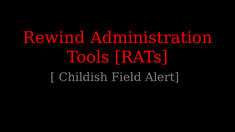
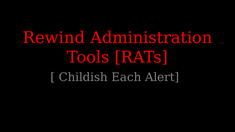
Field: Field -> Each (126, 77)
